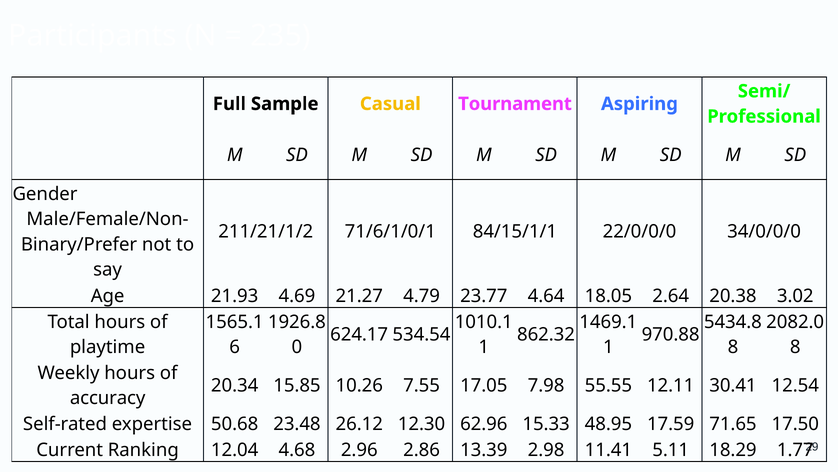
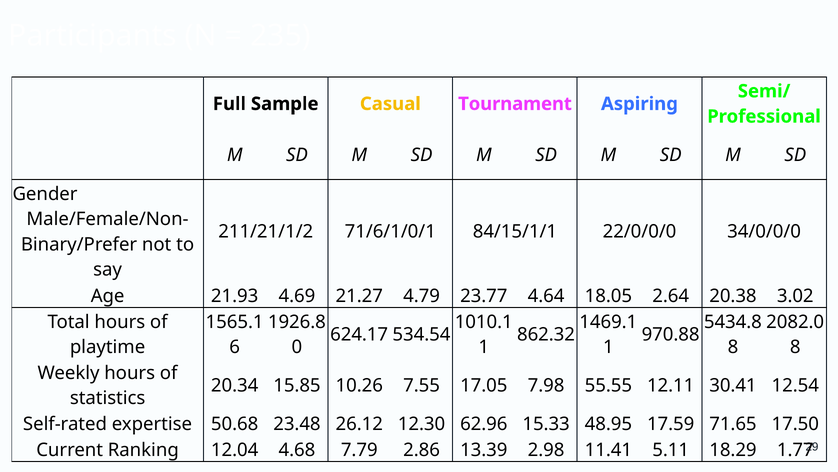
accuracy: accuracy -> statistics (108, 398)
2.96: 2.96 -> 7.79 (359, 449)
